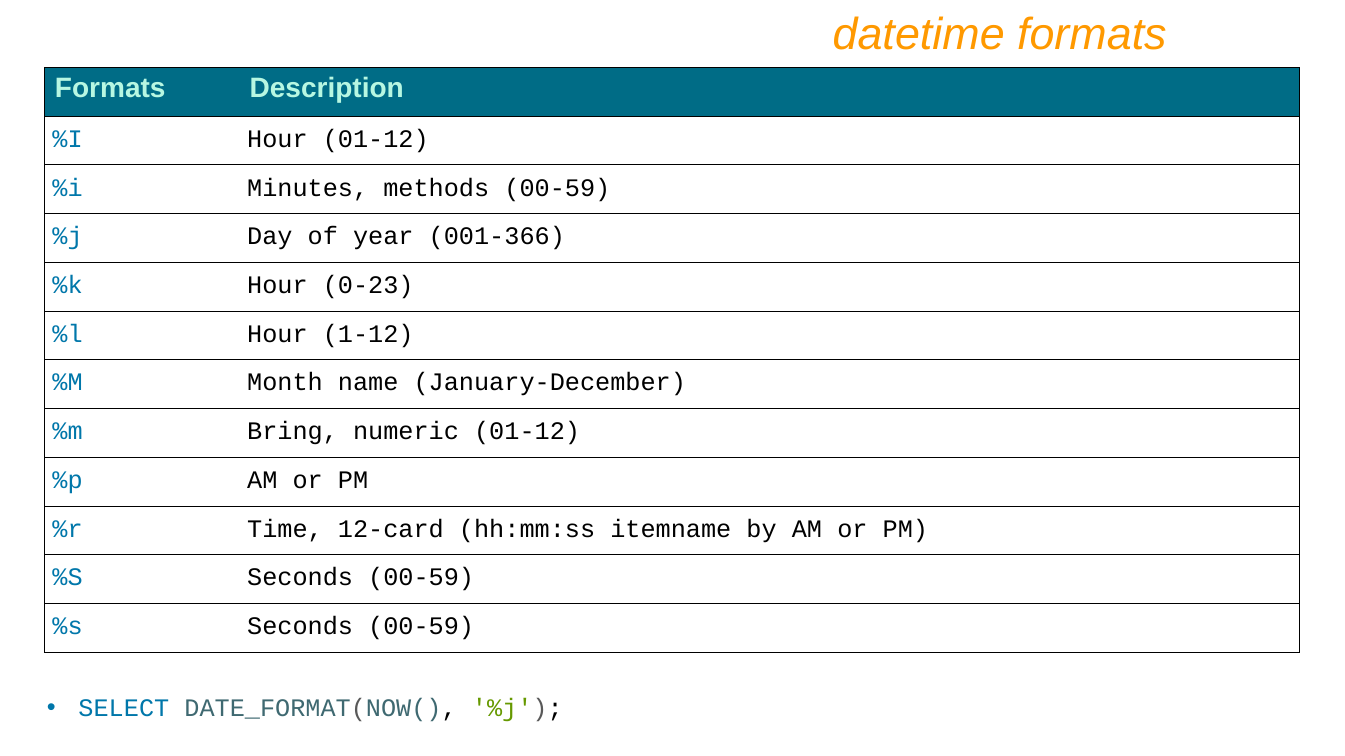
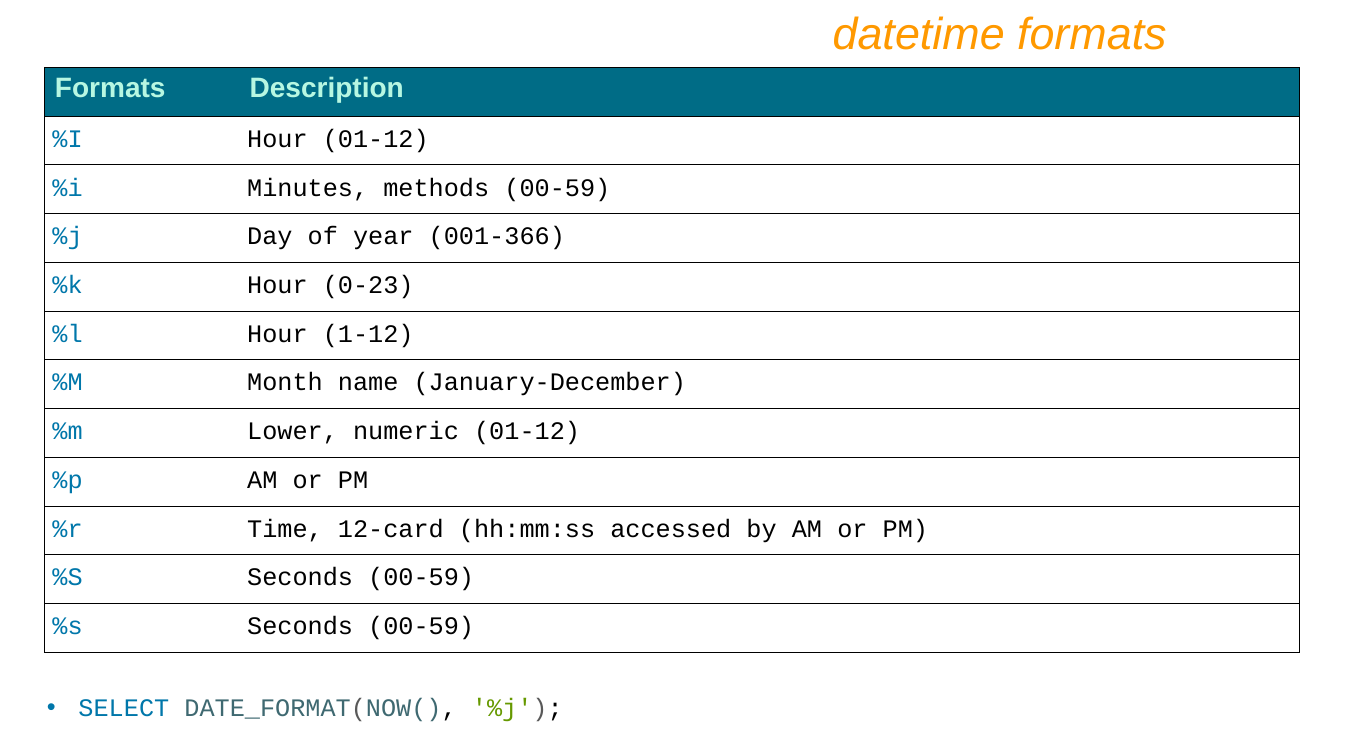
Bring: Bring -> Lower (293, 432)
itemname: itemname -> accessed (671, 529)
